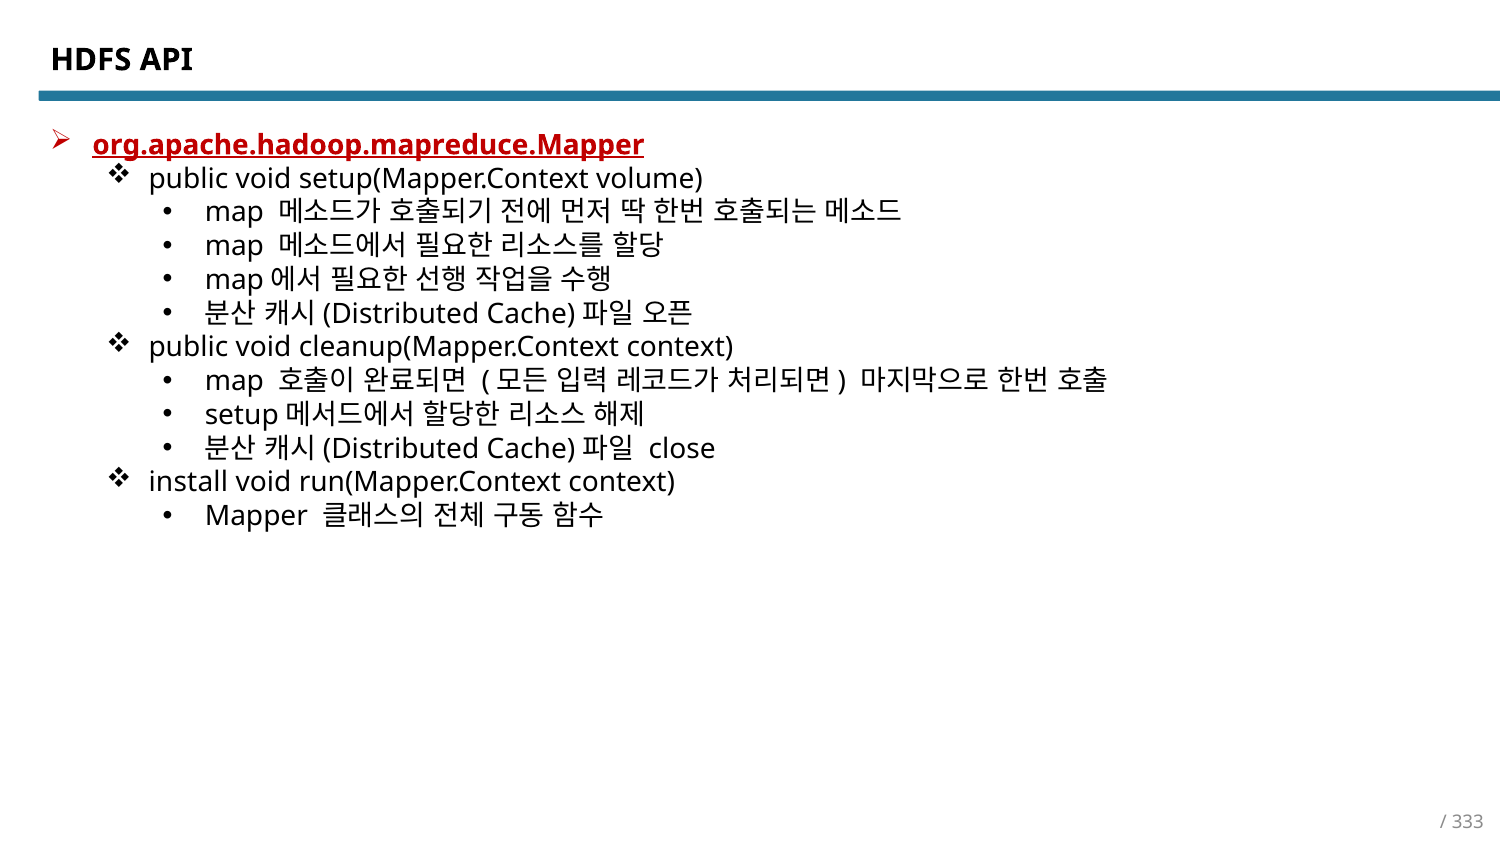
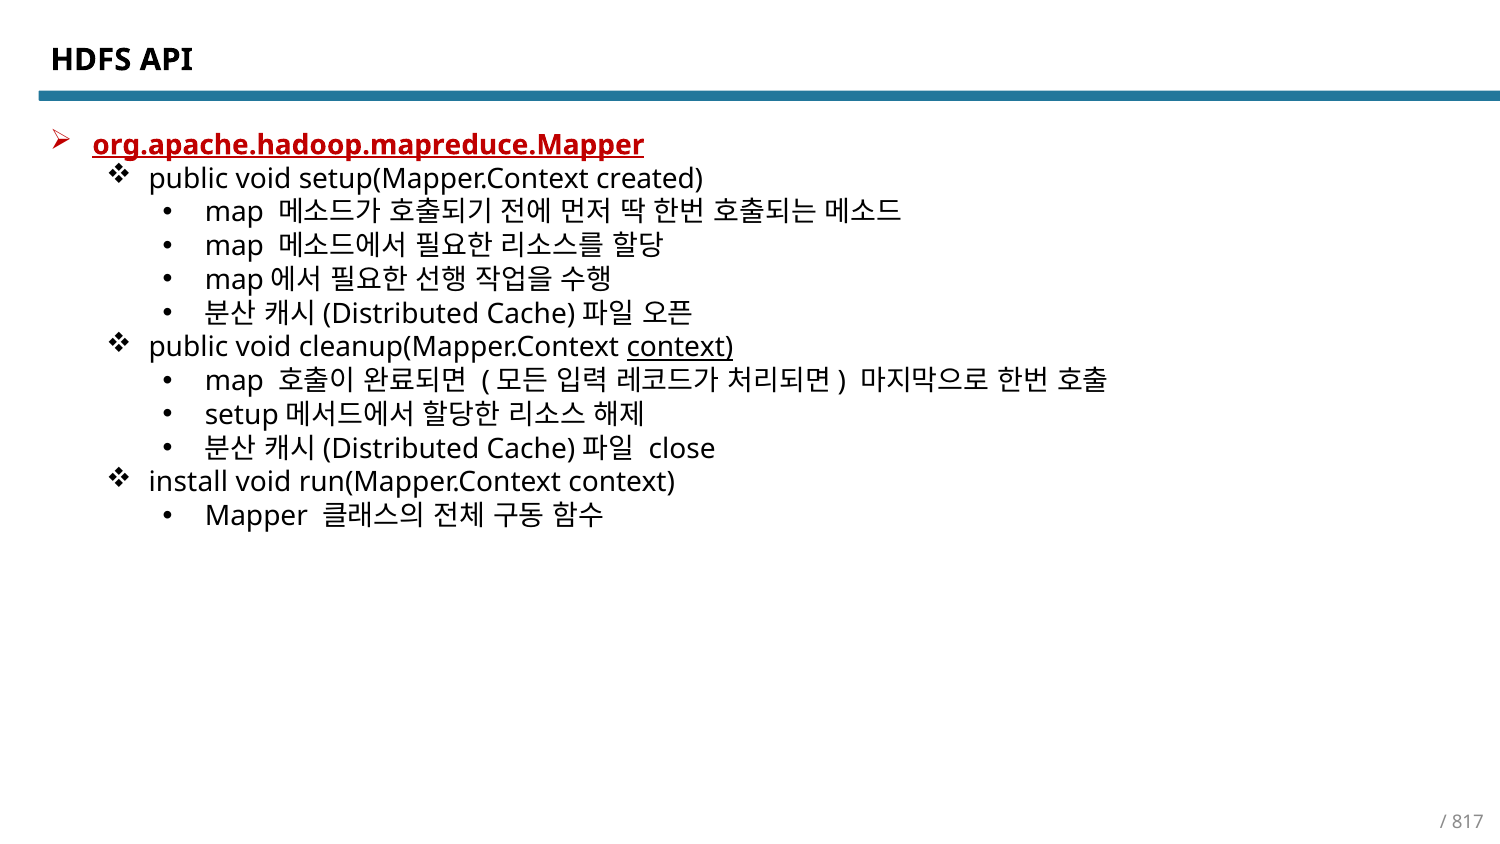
volume: volume -> created (650, 179)
context underline: none -> present (680, 347)
333: 333 -> 817 (1468, 822)
